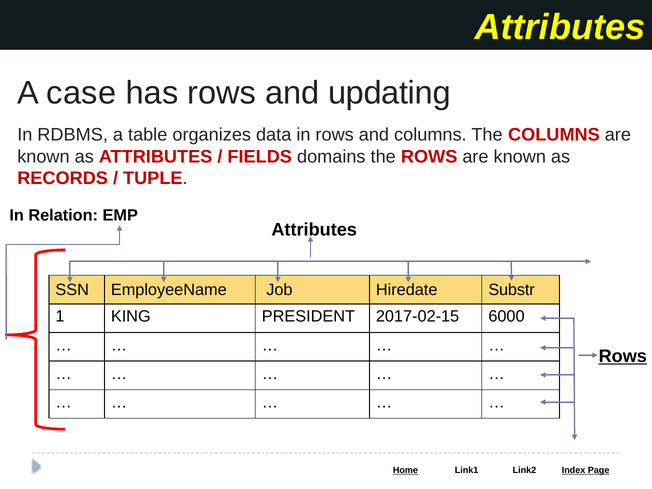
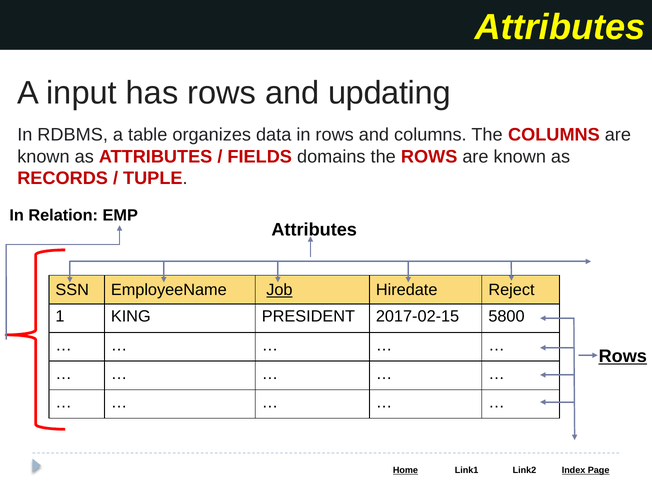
case: case -> input (81, 93)
Job underline: none -> present (279, 290)
Substr: Substr -> Reject (511, 290)
6000: 6000 -> 5800 (506, 317)
